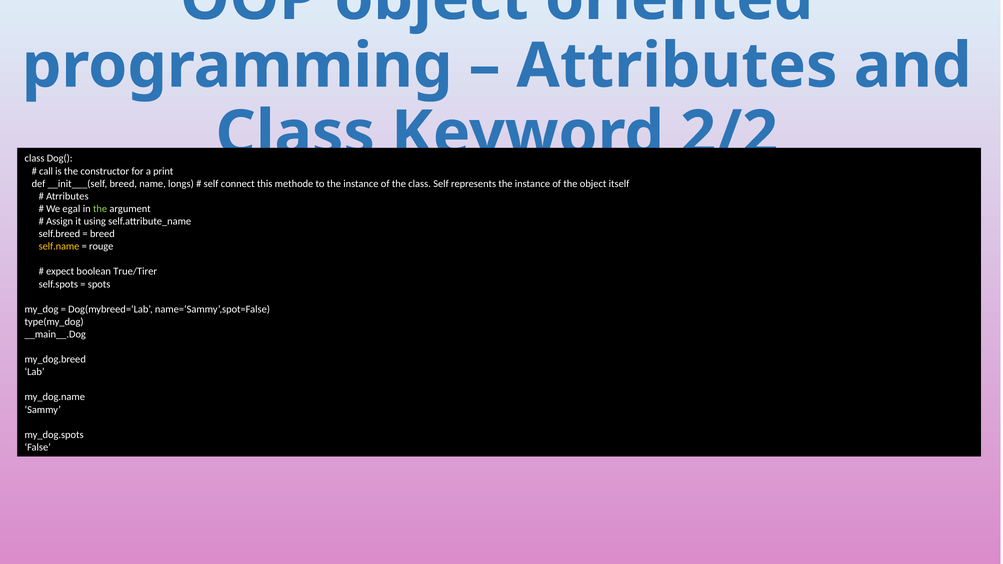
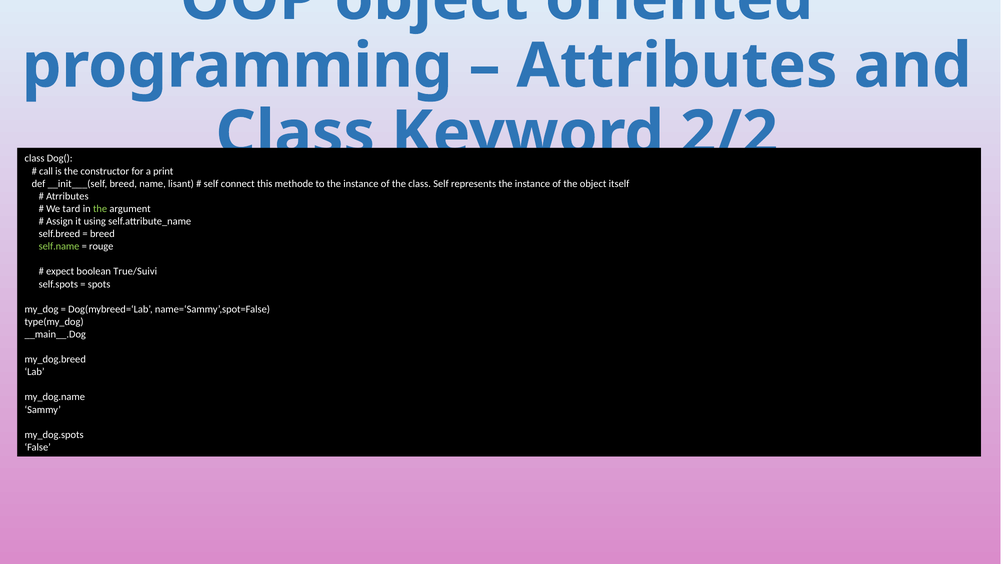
longs: longs -> lisant (181, 184)
egal: egal -> tard (71, 209)
self.name colour: yellow -> light green (59, 246)
True/Tirer: True/Tirer -> True/Suivi (135, 272)
